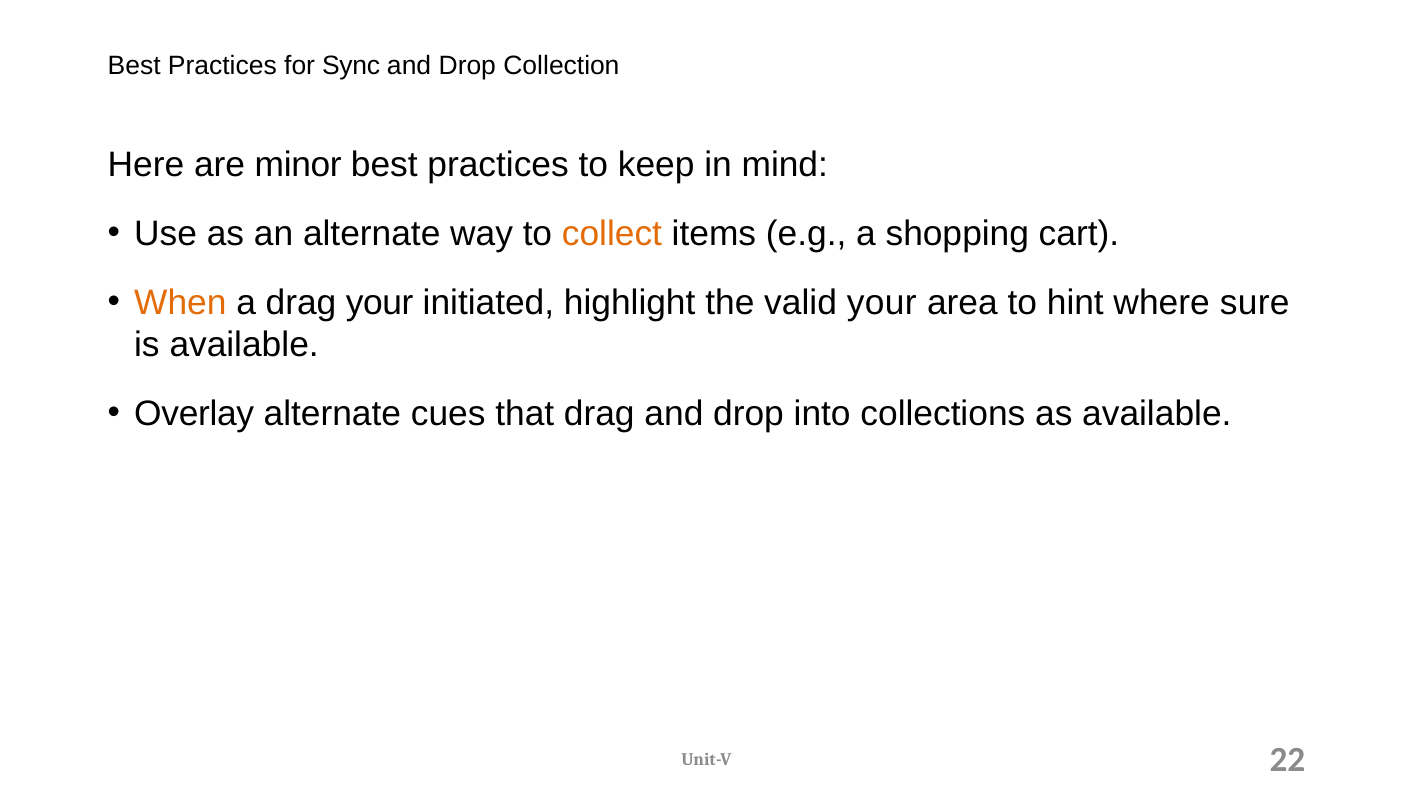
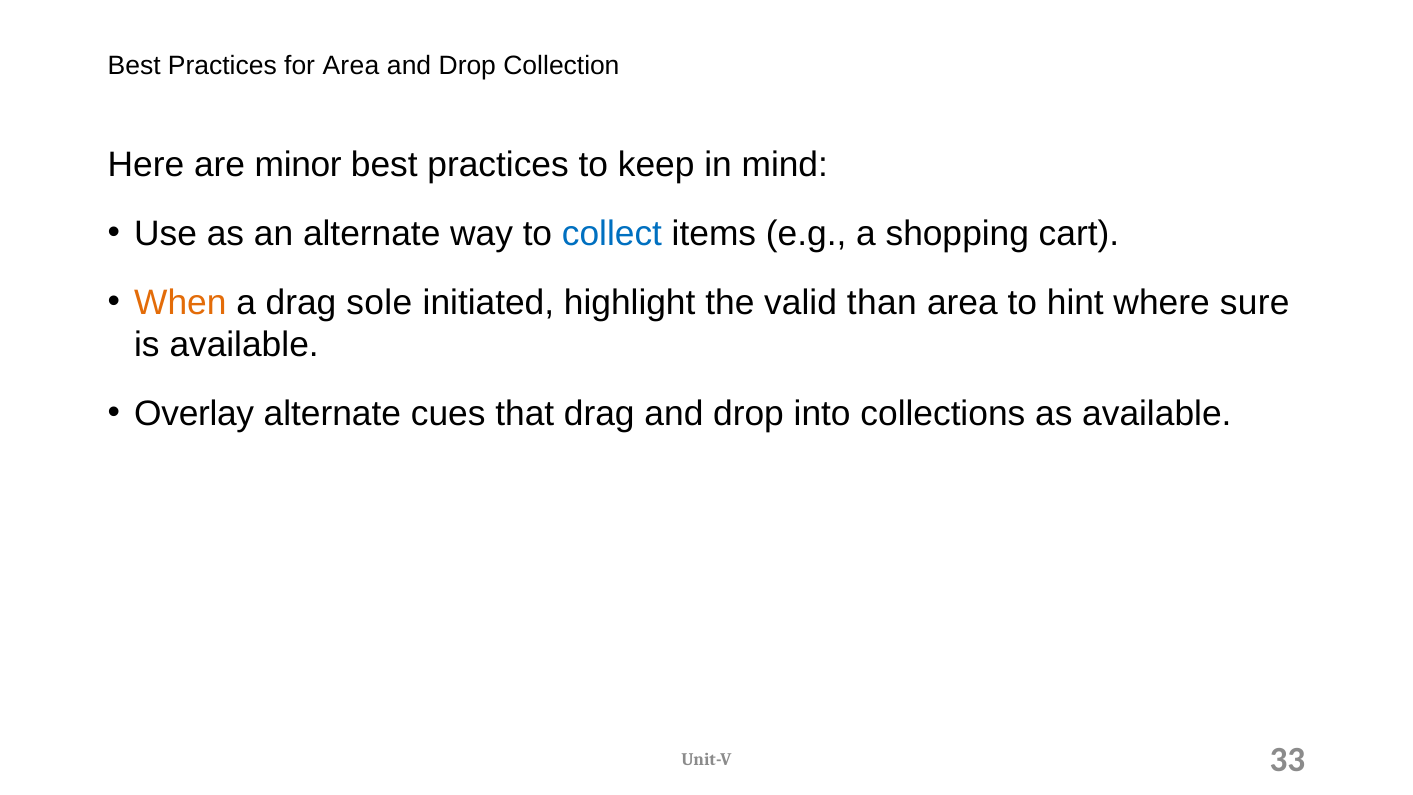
for Sync: Sync -> Area (351, 65)
collect colour: orange -> blue (612, 234)
drag your: your -> sole (379, 303)
valid your: your -> than (882, 303)
22: 22 -> 33 (1287, 760)
